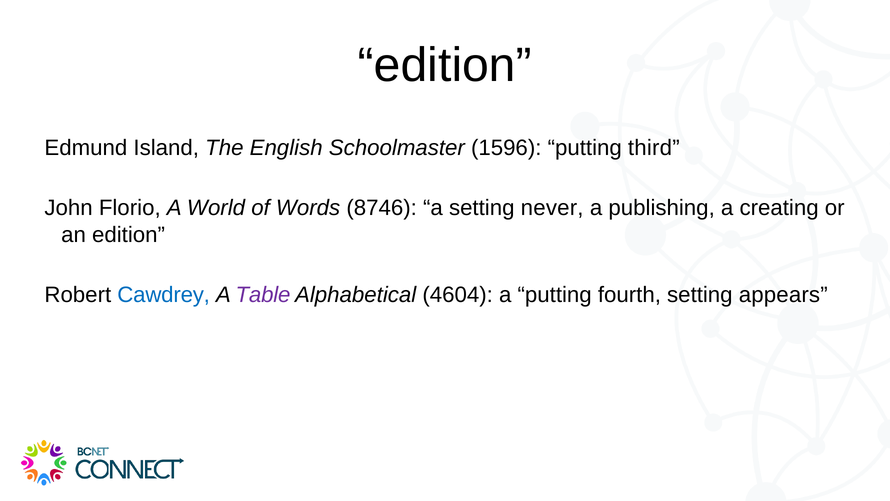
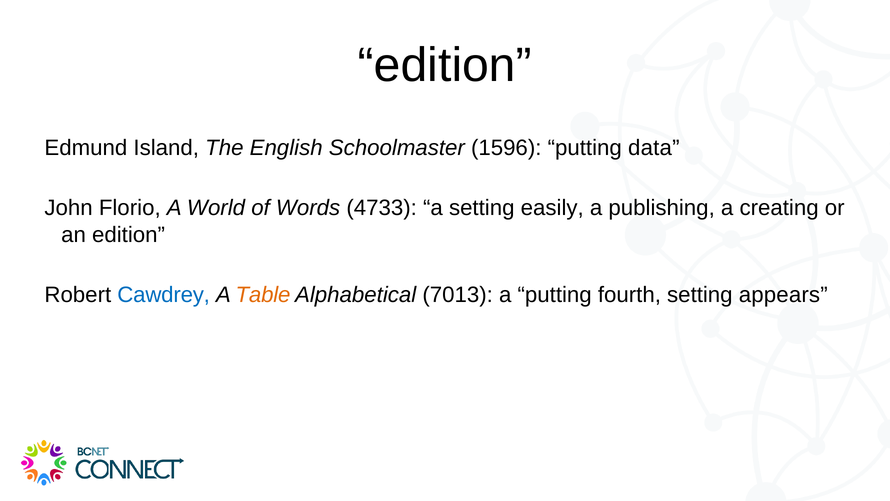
third: third -> data (654, 148)
8746: 8746 -> 4733 (382, 208)
never: never -> easily (552, 208)
Table colour: purple -> orange (263, 295)
4604: 4604 -> 7013 (458, 295)
